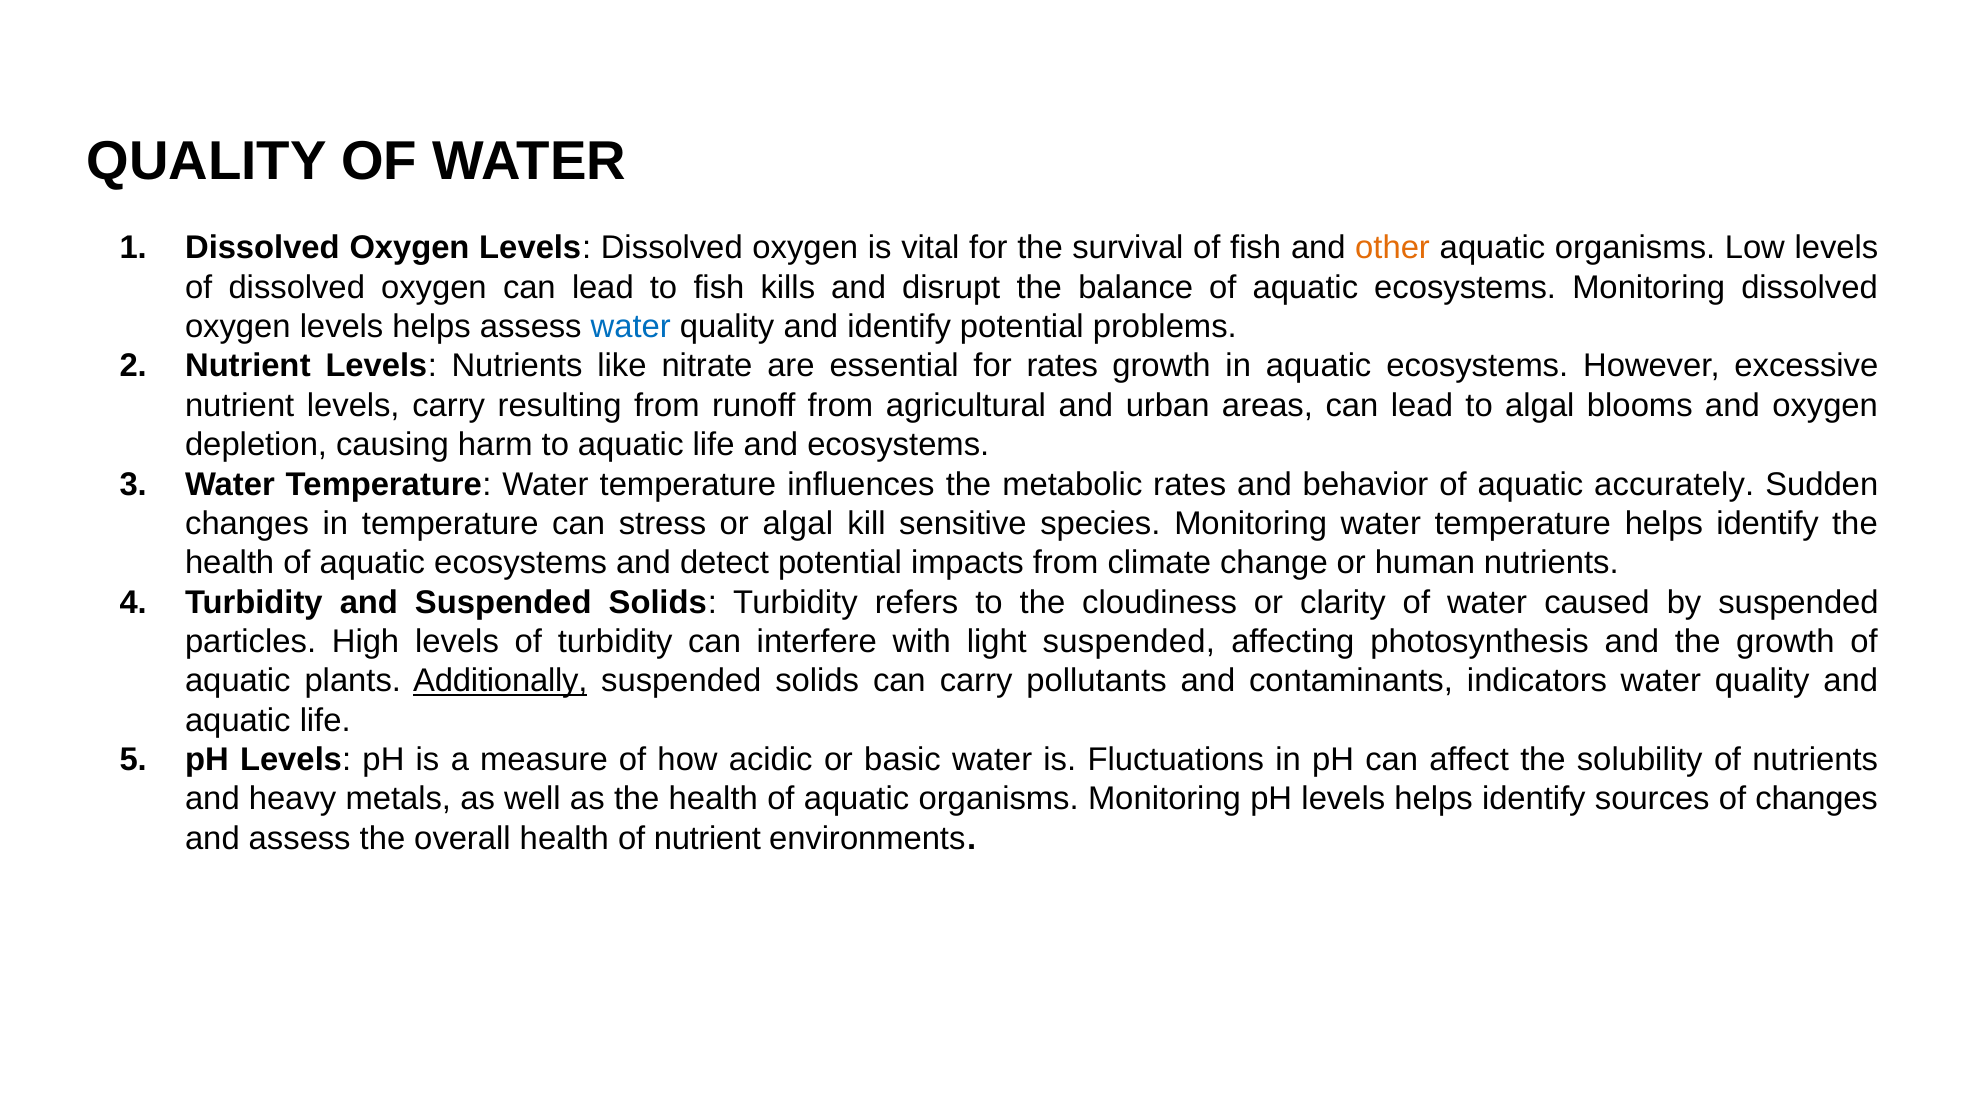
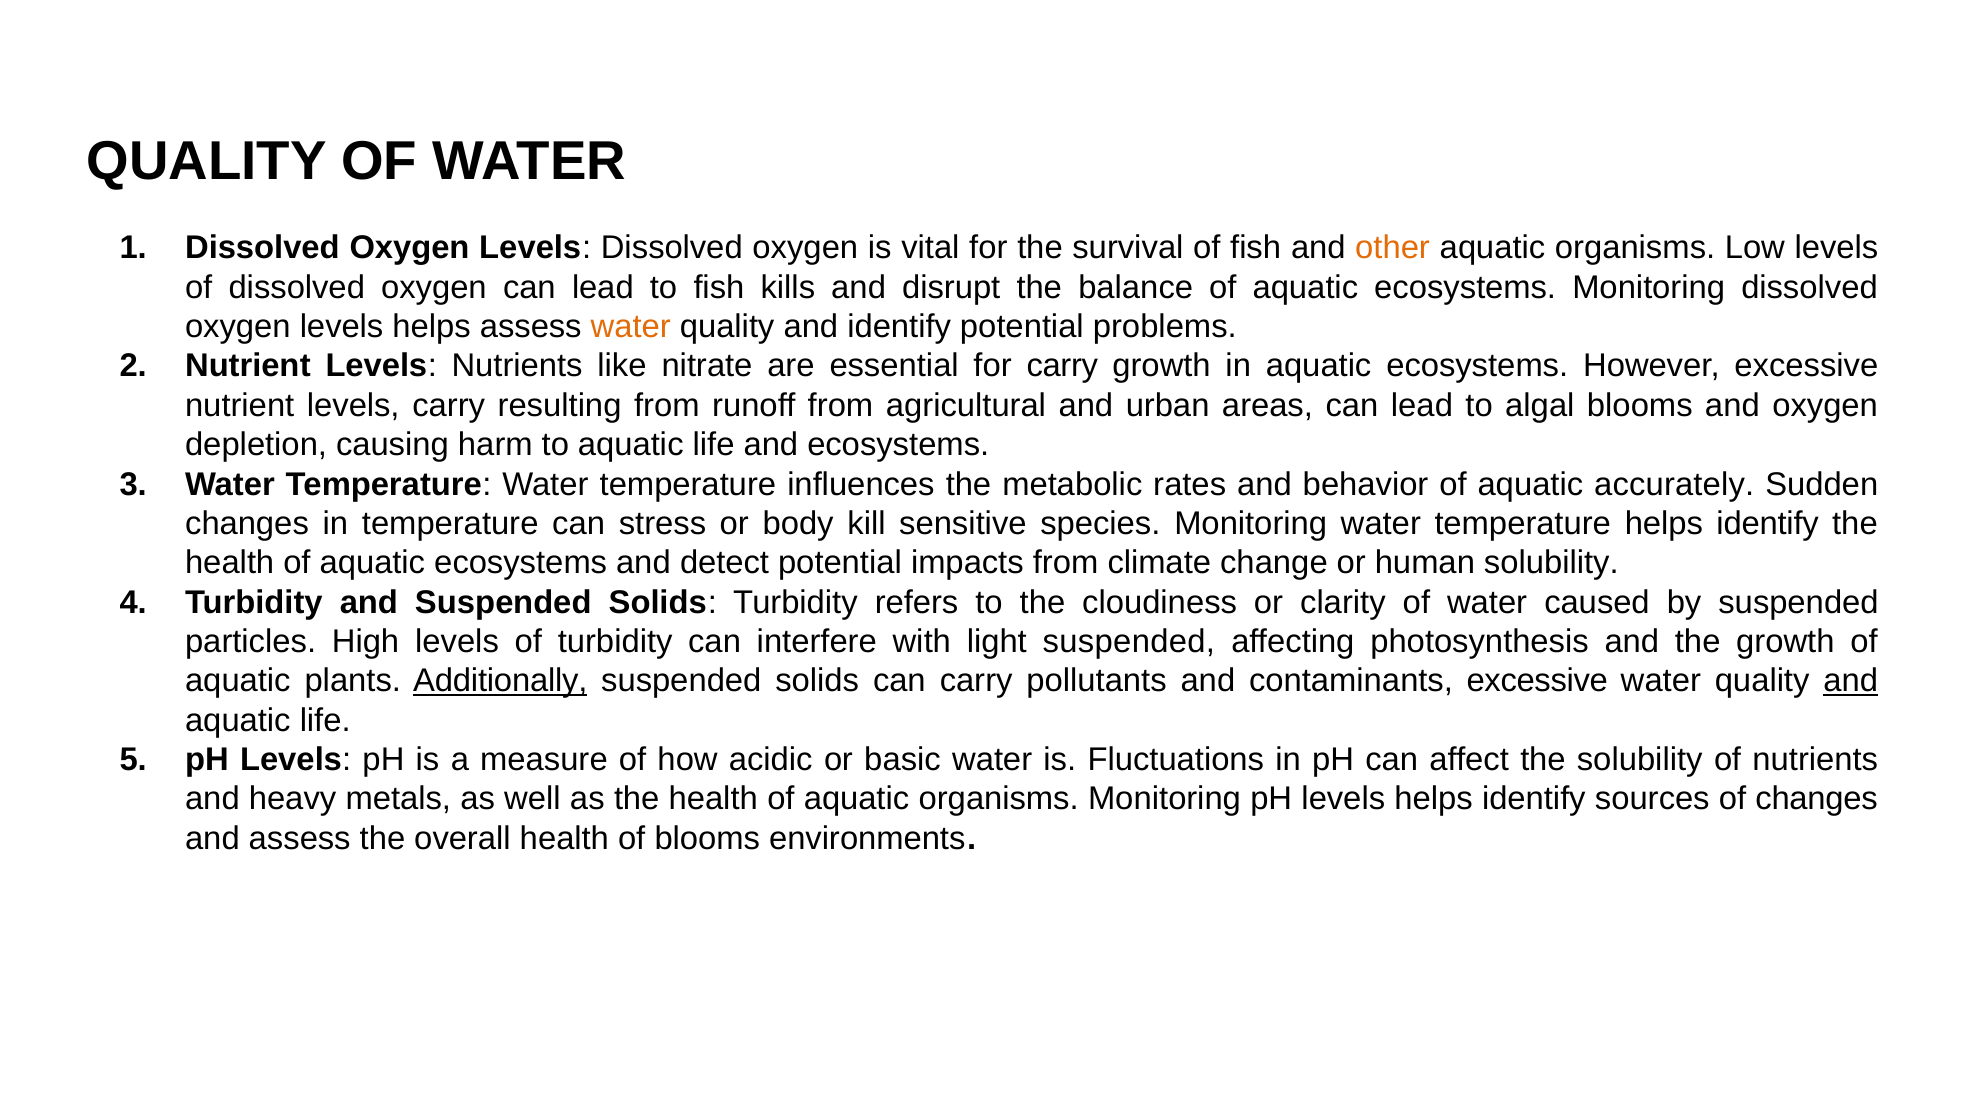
water colour: blue -> orange (631, 327)
for rates: rates -> carry (1062, 366)
or algal: algal -> body (798, 524)
human nutrients: nutrients -> solubility (1551, 563)
contaminants indicators: indicators -> excessive (1537, 681)
and underline: none -> present (1851, 681)
of nutrient: nutrient -> blooms (707, 838)
